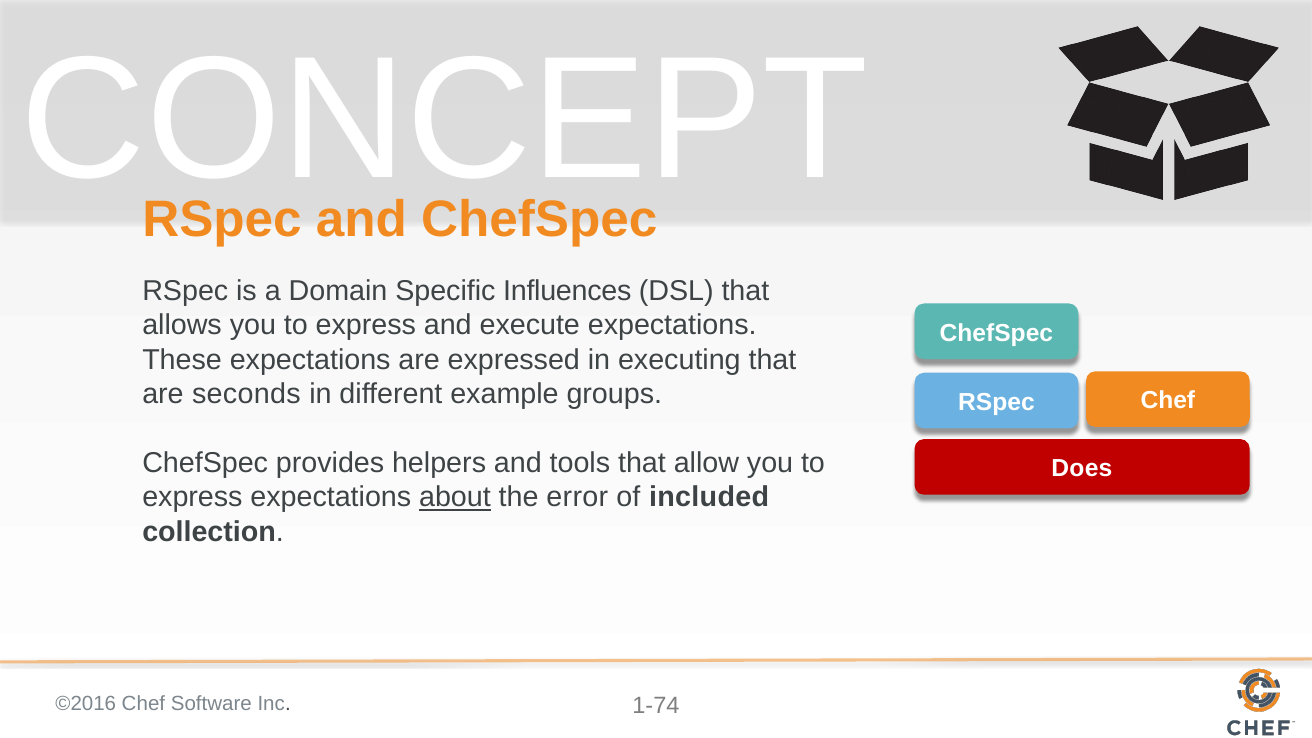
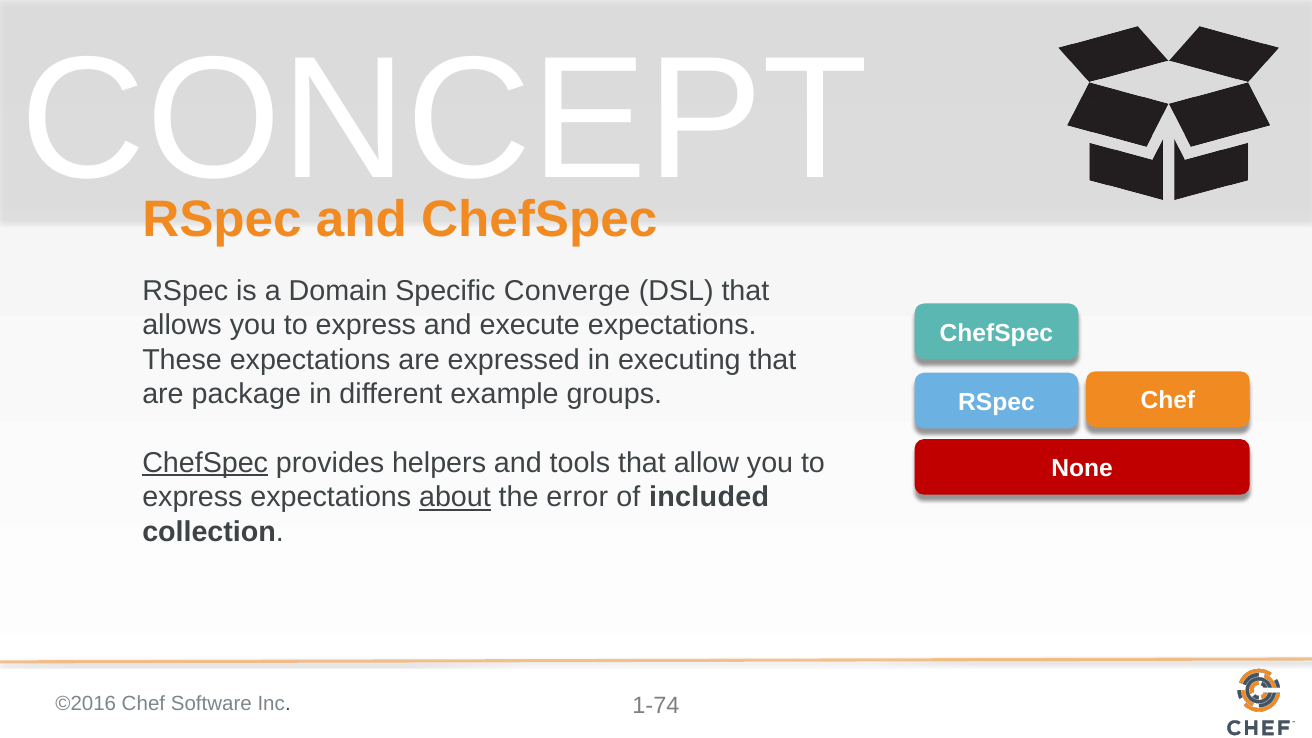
Influences: Influences -> Converge (567, 291)
seconds: seconds -> package (246, 394)
ChefSpec underline: none -> present (205, 463)
Does: Does -> None (1082, 469)
